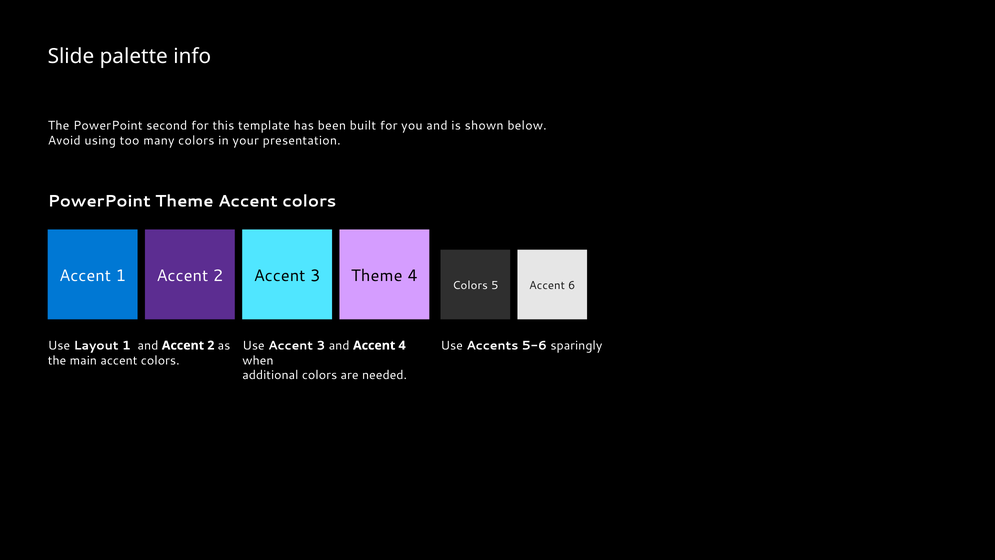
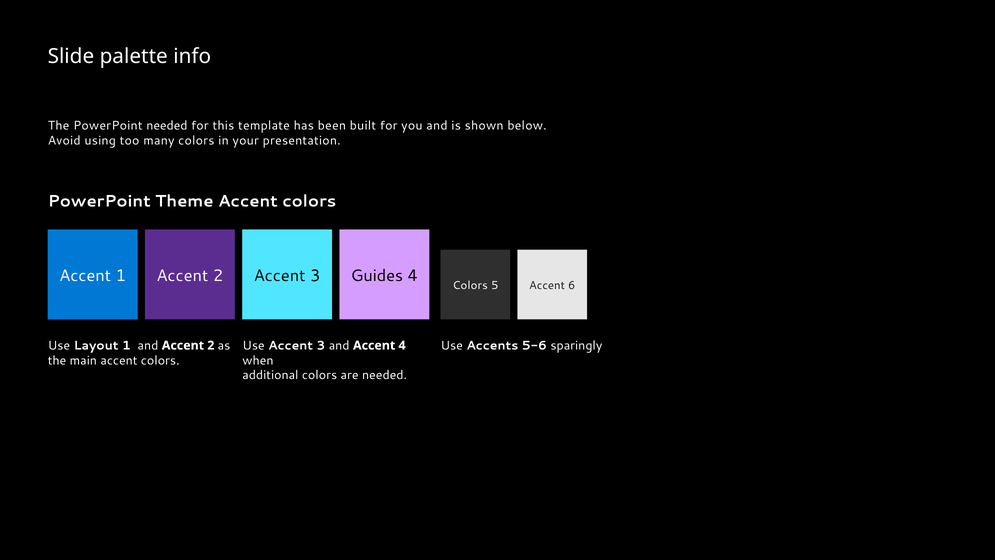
PowerPoint second: second -> needed (167, 126)
Theme: Theme -> Guides (377, 275)
